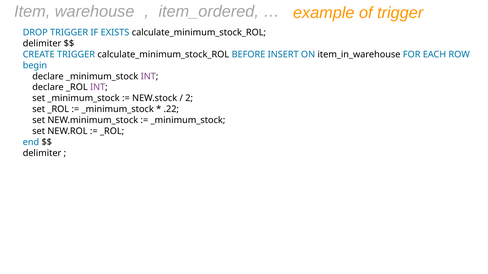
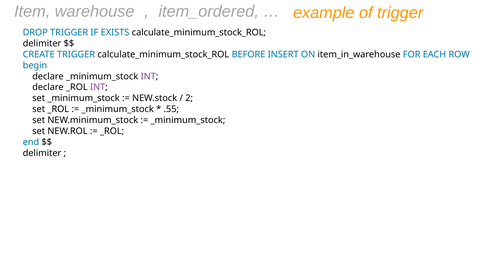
.22: .22 -> .55 (171, 109)
